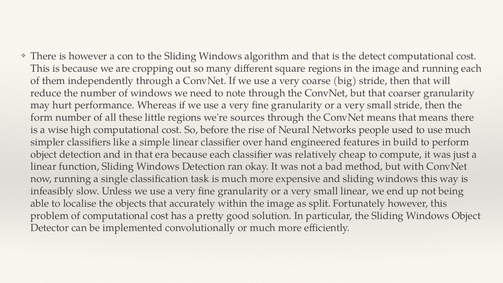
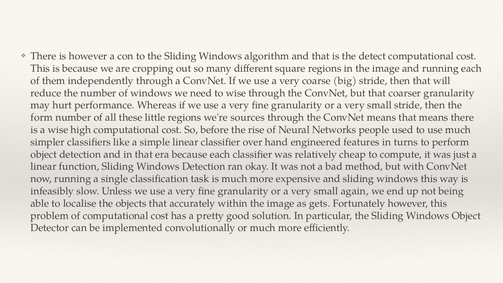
to note: note -> wise (236, 93)
build: build -> turns (406, 142)
small linear: linear -> again (355, 191)
split: split -> gets (320, 203)
